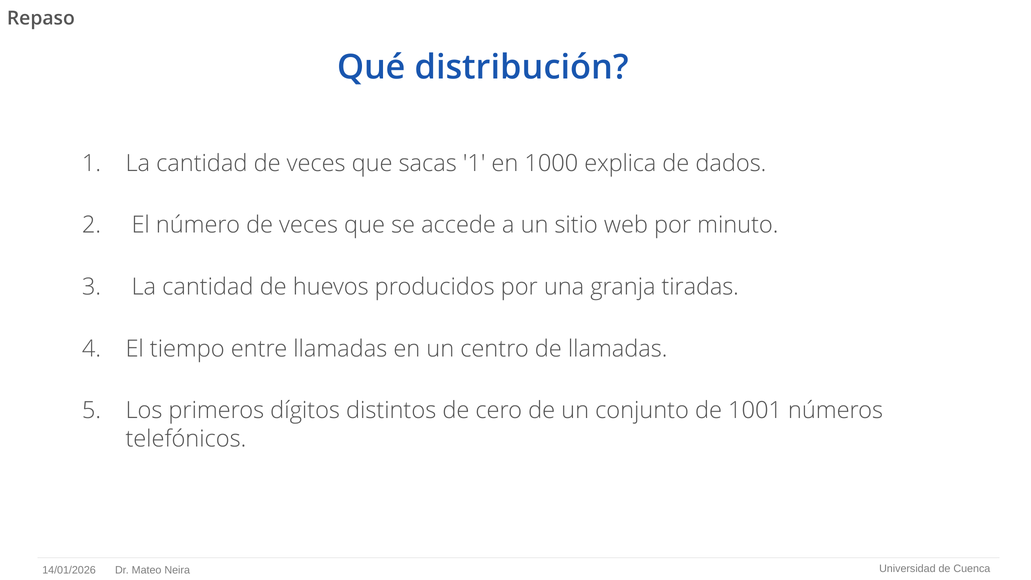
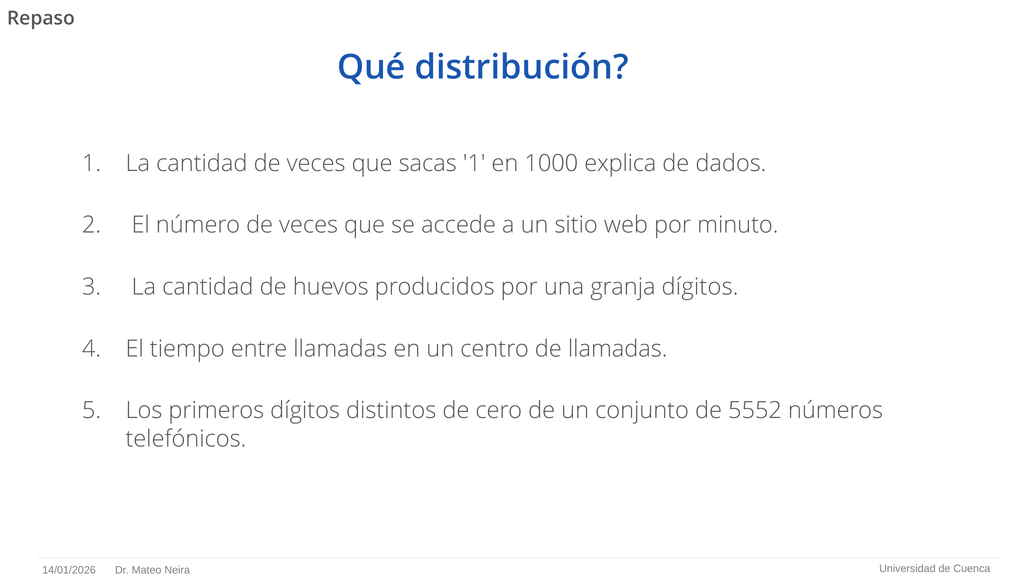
granja tiradas: tiradas -> dígitos (700, 287)
1001: 1001 -> 5552 (755, 411)
